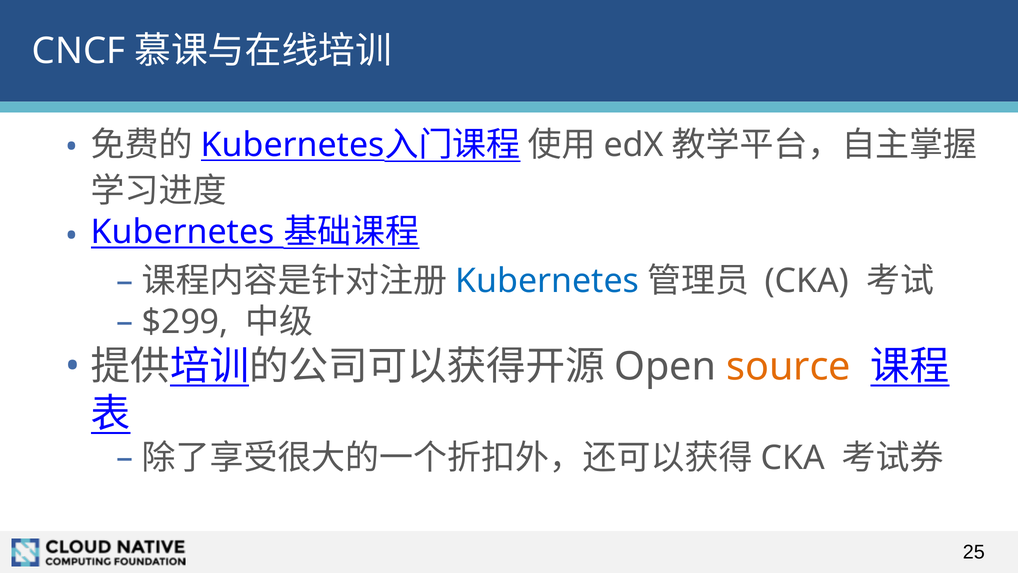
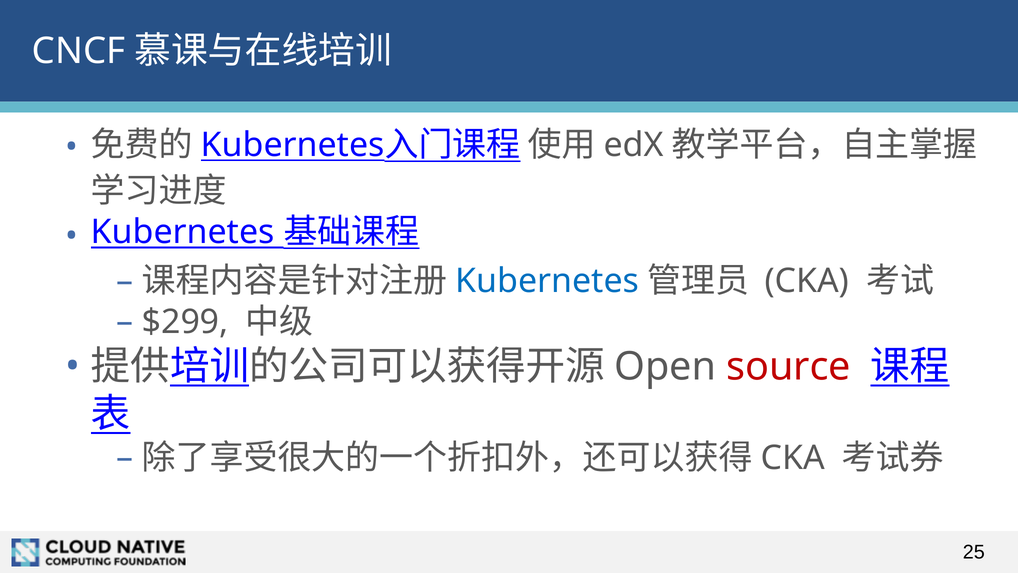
source colour: orange -> red (789, 366)
